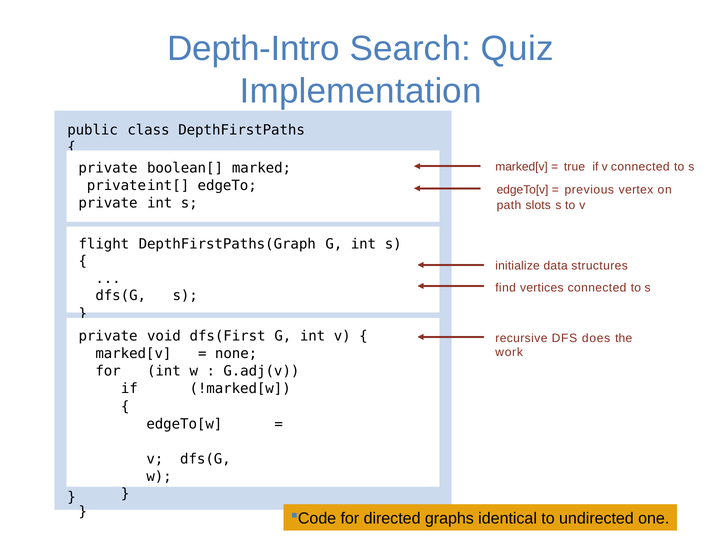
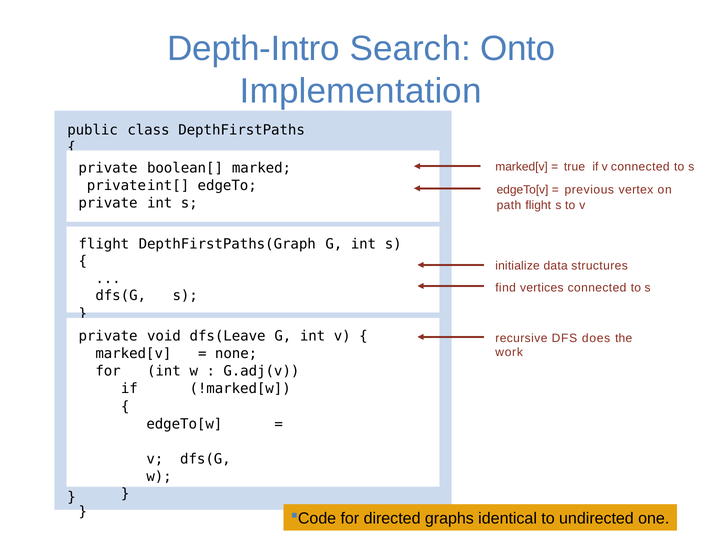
Quiz: Quiz -> Onto (518, 49)
path slots: slots -> flight (538, 205)
dfs(First: dfs(First -> dfs(Leave (228, 336)
